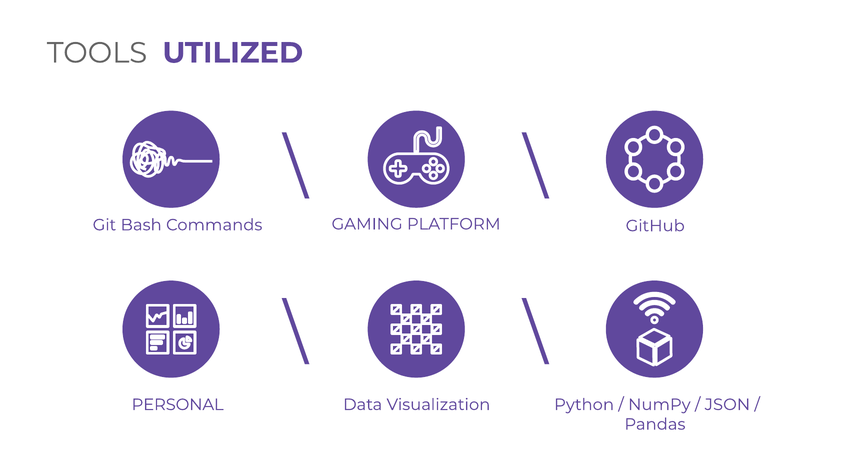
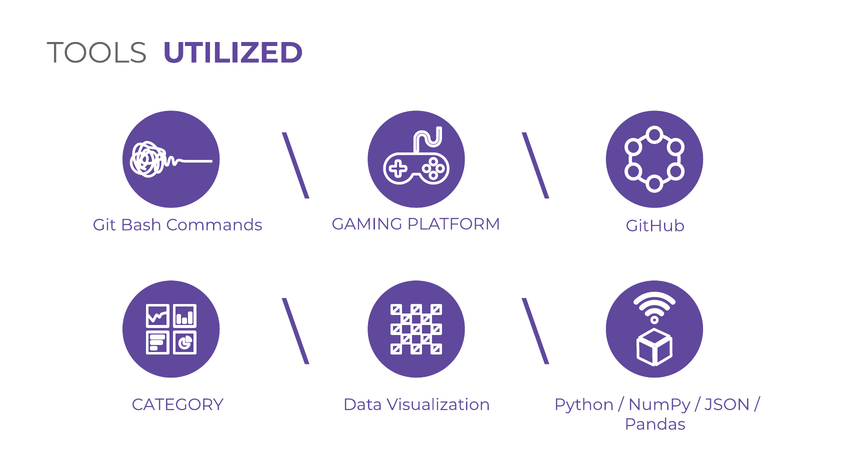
PERSONAL: PERSONAL -> CATEGORY (178, 405)
